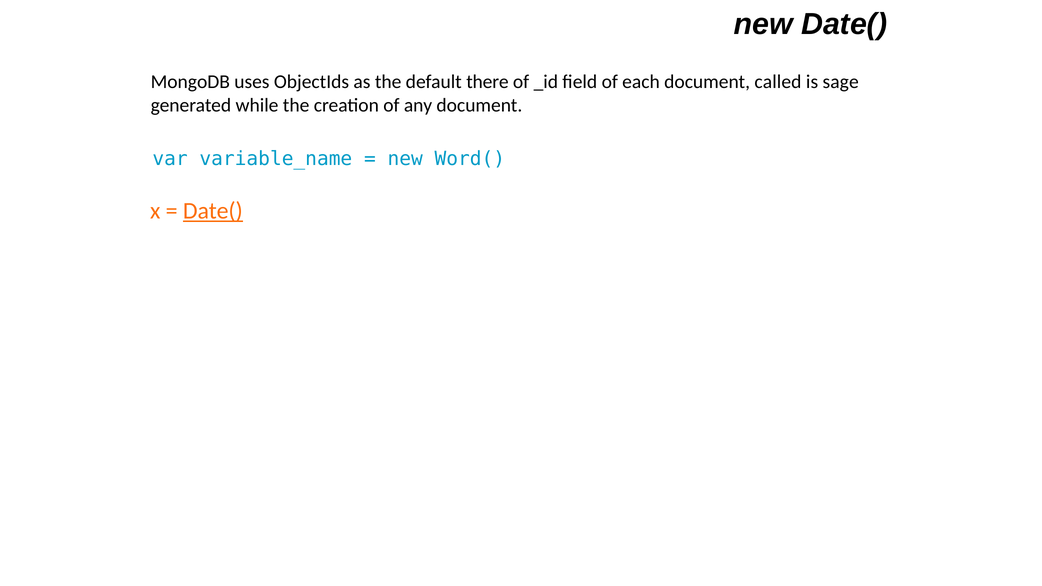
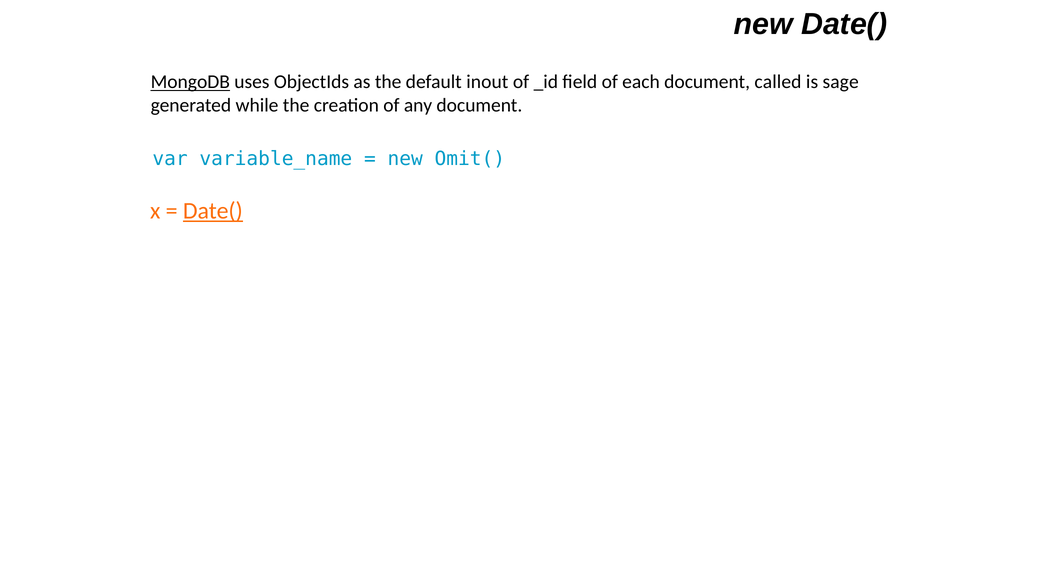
MongoDB underline: none -> present (190, 82)
there: there -> inout (487, 82)
Word(: Word( -> Omit( (470, 159)
